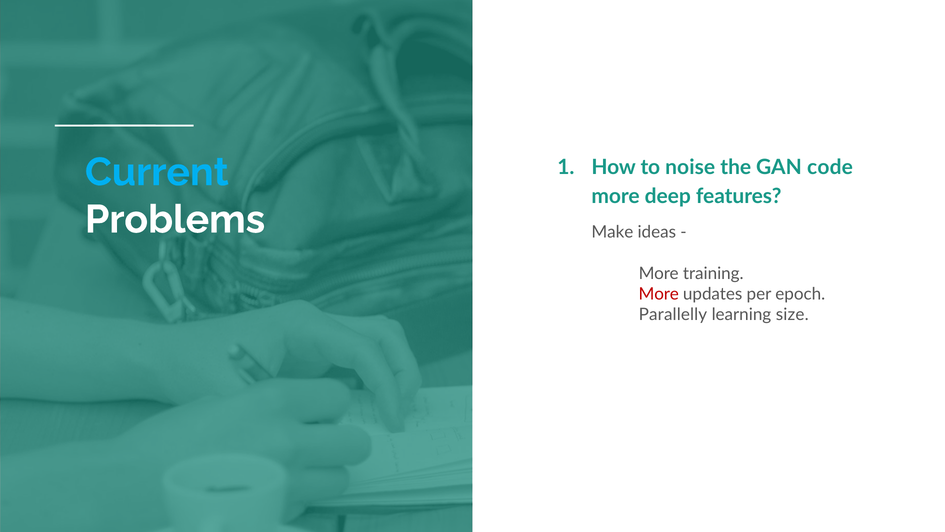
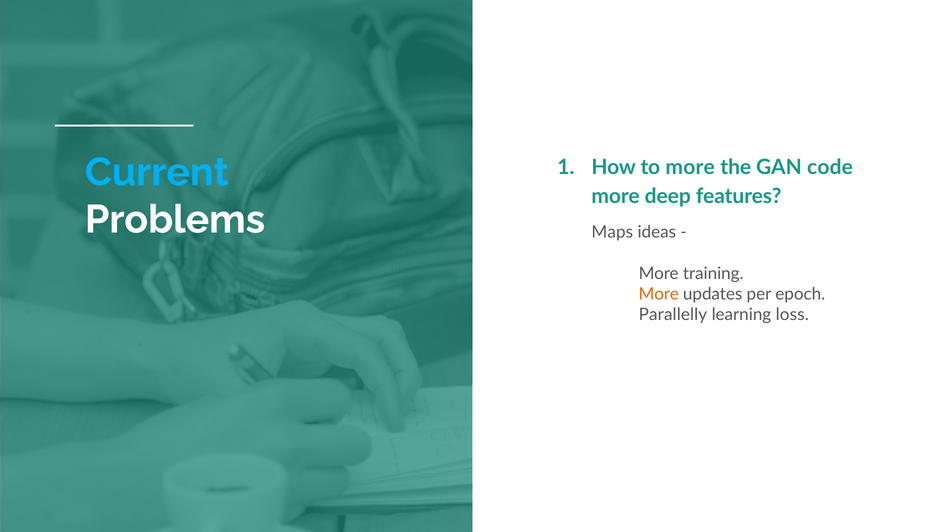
to noise: noise -> more (690, 167)
Make: Make -> Maps (612, 232)
More colour: red -> orange (659, 294)
size: size -> loss (792, 314)
